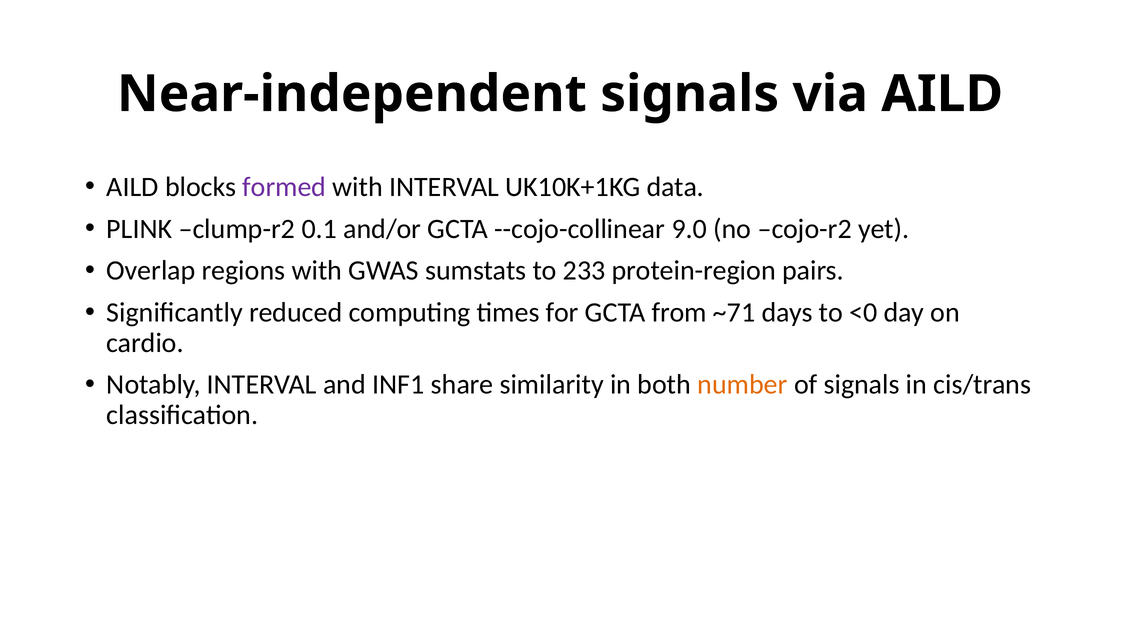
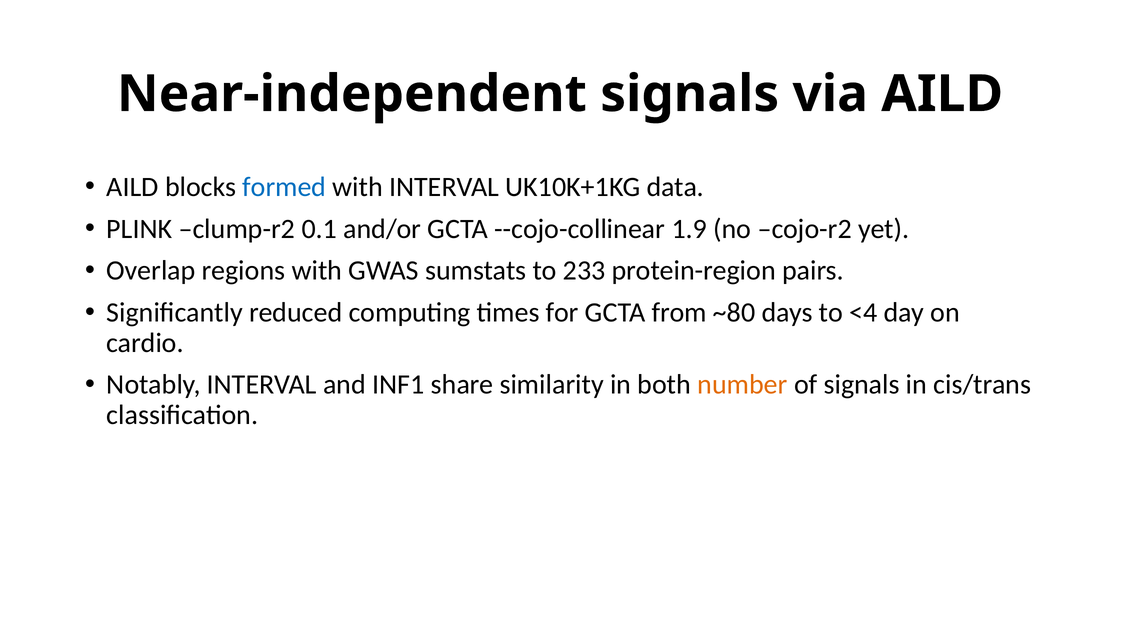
formed colour: purple -> blue (284, 187)
9.0: 9.0 -> 1.9 (689, 229)
~71: ~71 -> ~80 (734, 313)
<0: <0 -> <4 (863, 313)
